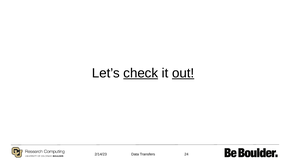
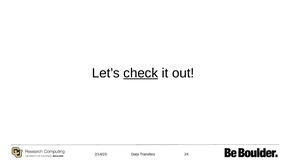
out underline: present -> none (183, 73)
